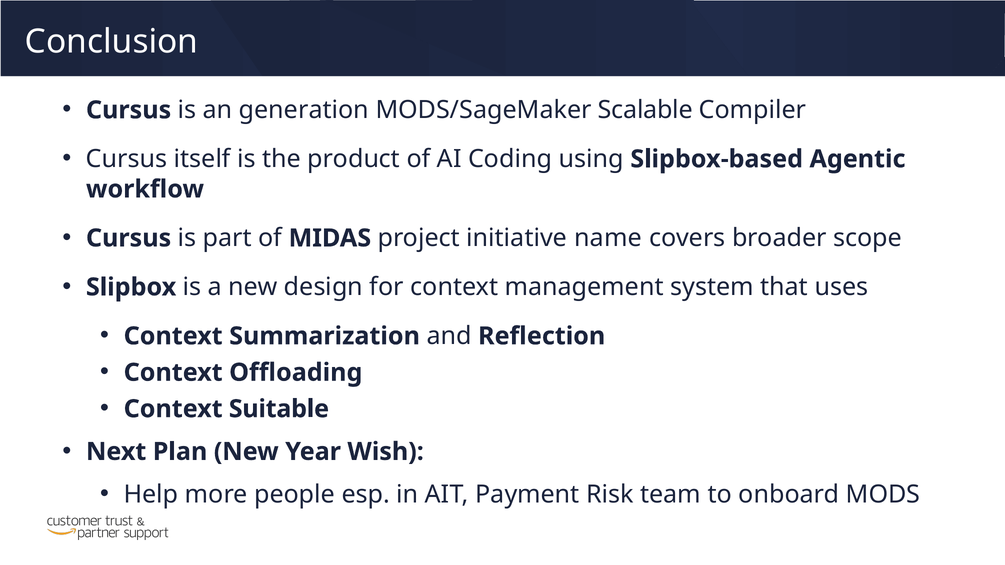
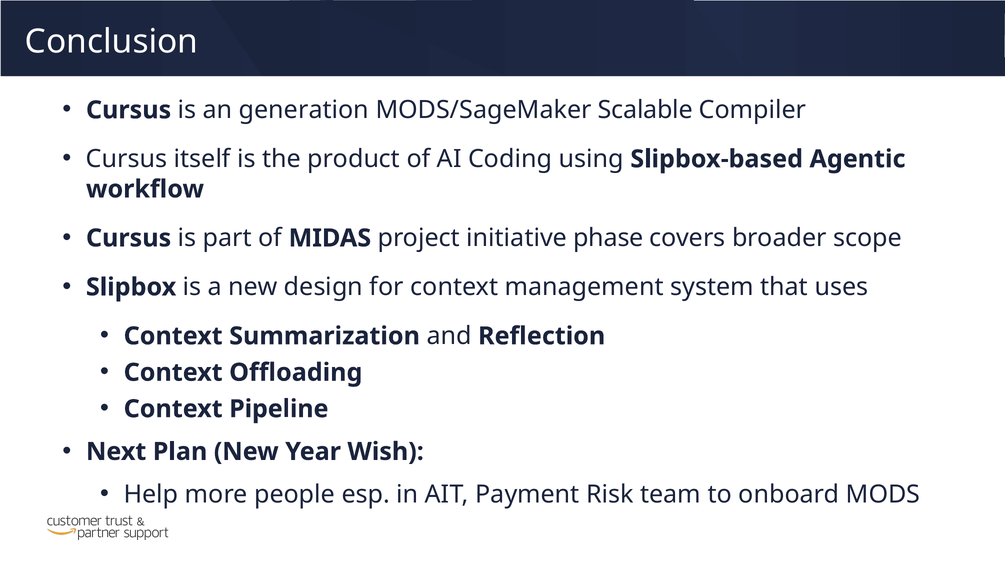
name: name -> phase (608, 238)
Suitable: Suitable -> Pipeline (279, 409)
